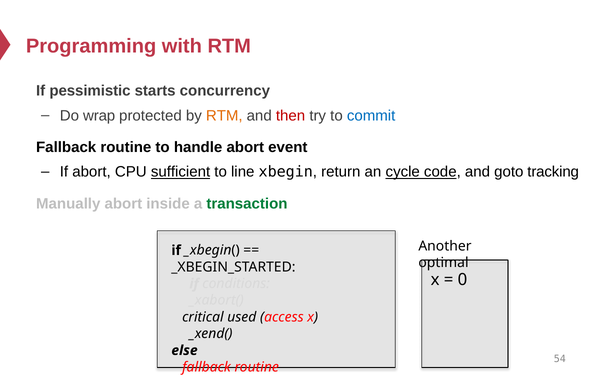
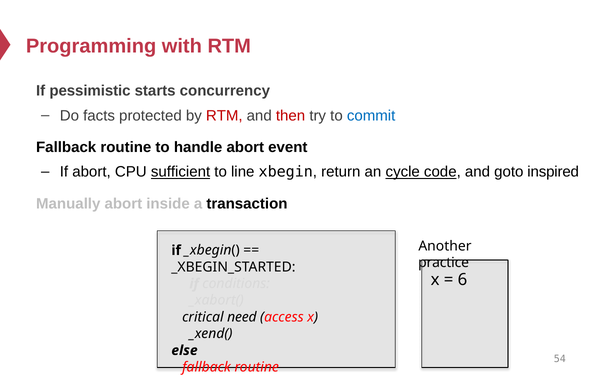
wrap: wrap -> facts (99, 116)
RTM colour: orange -> red (224, 116)
tracking: tracking -> inspired (553, 172)
transaction colour: green -> black (247, 204)
optimal: optimal -> practice (444, 263)
0: 0 -> 6 (463, 280)
used: used -> need (242, 317)
